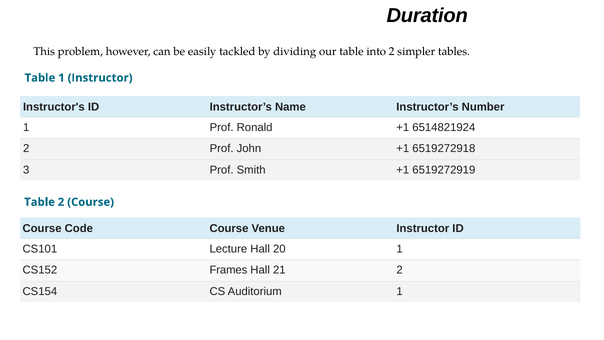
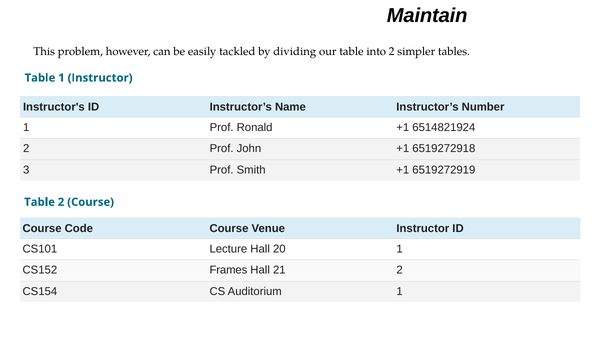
Duration: Duration -> Maintain (427, 16)
